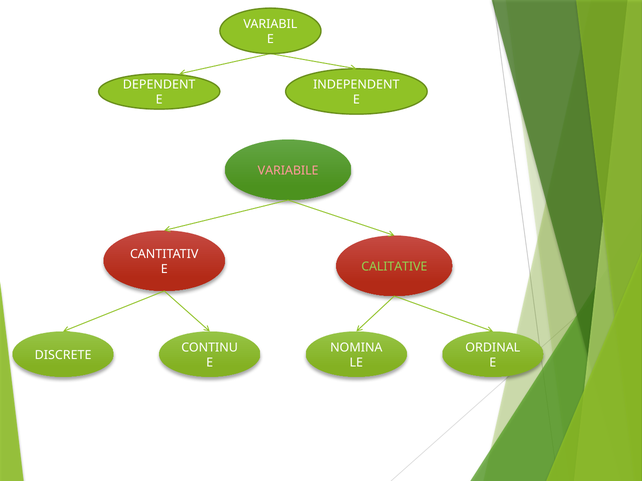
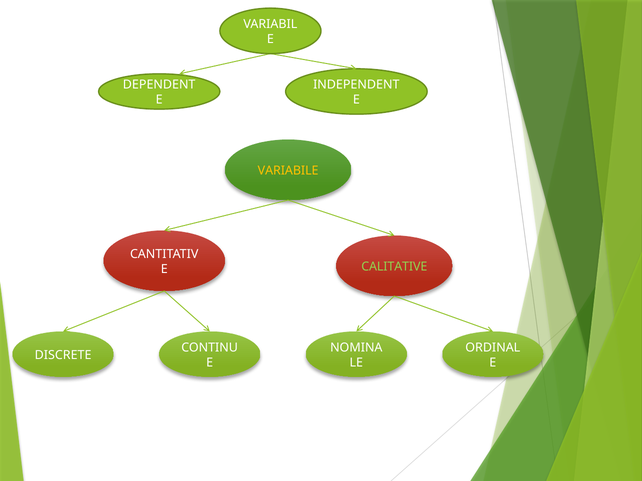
VARIABILE colour: pink -> yellow (288, 171)
